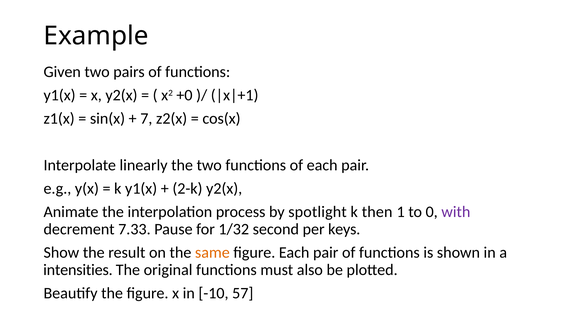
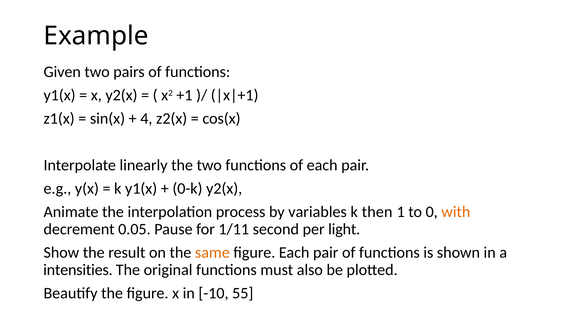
+0: +0 -> +1 (184, 95)
7: 7 -> 4 (146, 119)
2-k: 2-k -> 0-k (187, 189)
spotlight: spotlight -> variables (318, 212)
with colour: purple -> orange (456, 212)
7.33: 7.33 -> 0.05 (134, 229)
1/32: 1/32 -> 1/11 (234, 229)
keys: keys -> light (344, 229)
57: 57 -> 55 (243, 293)
